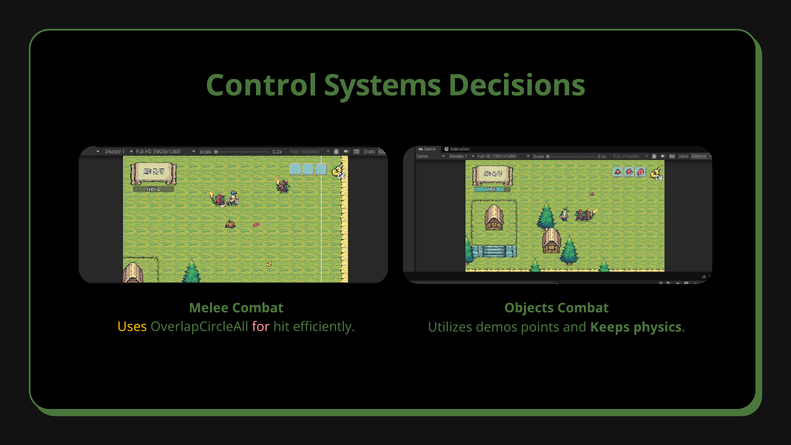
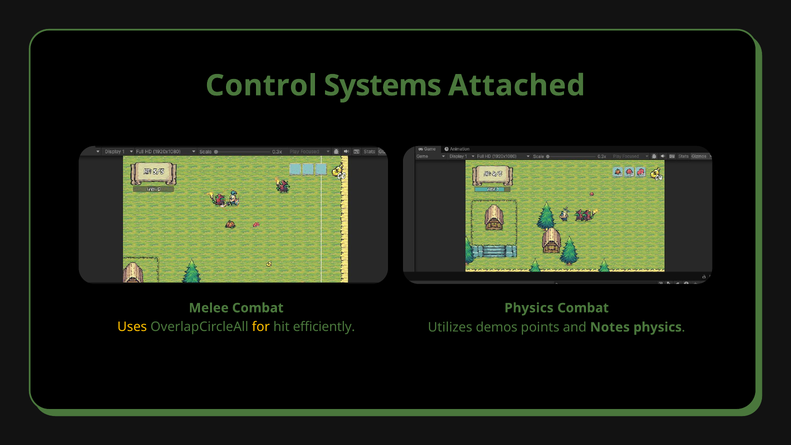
Decisions: Decisions -> Attached (517, 86)
Objects: Objects -> Physics (529, 308)
for colour: pink -> yellow (261, 327)
Keeps: Keeps -> Notes (610, 327)
